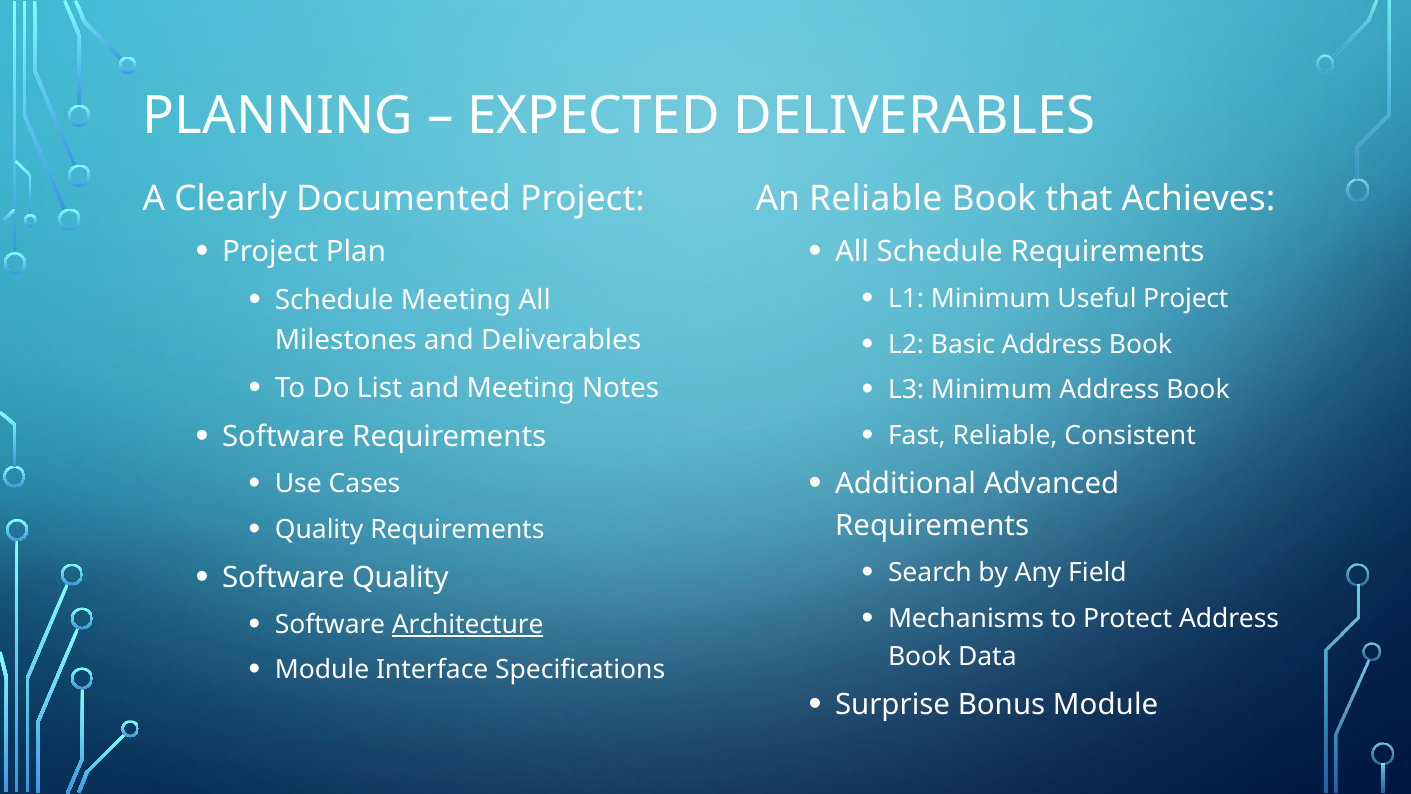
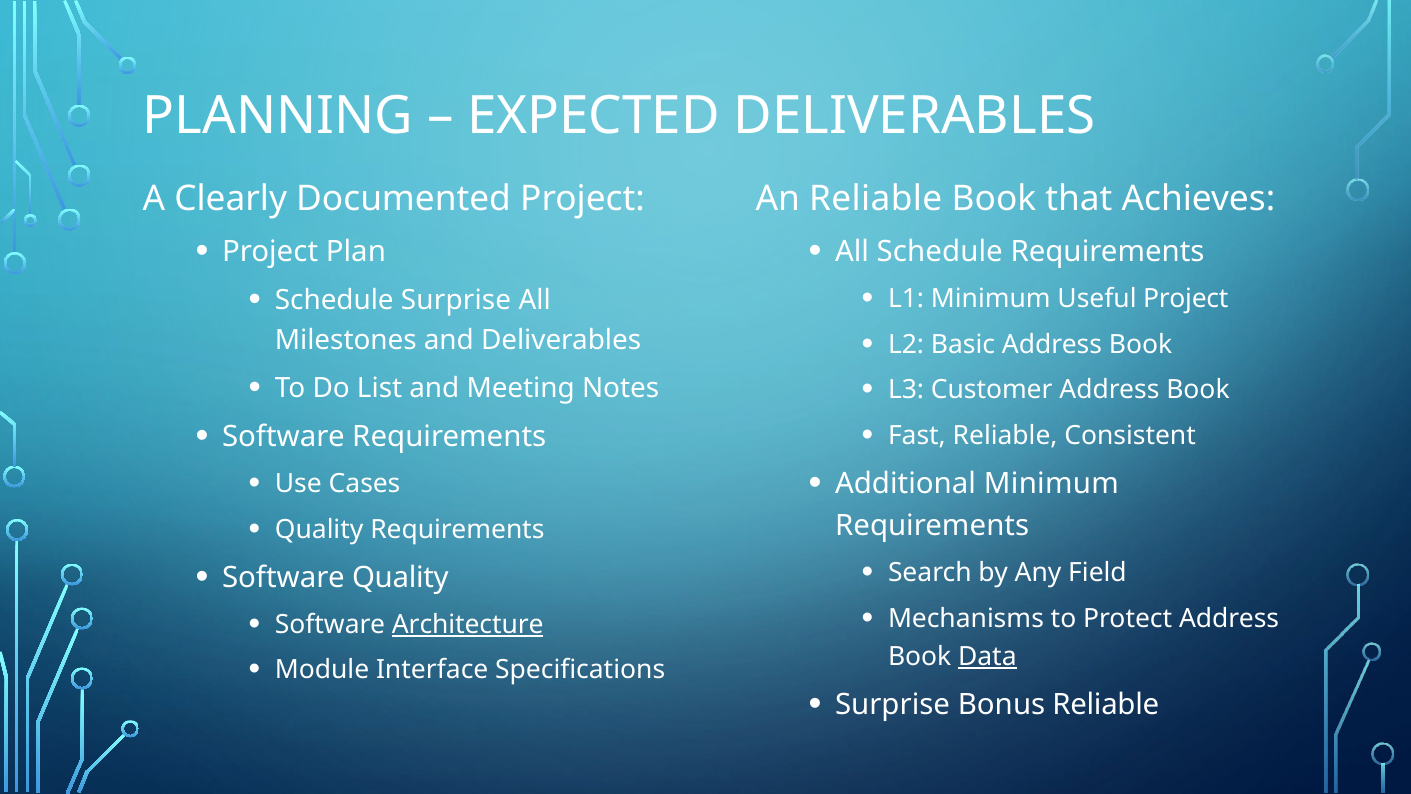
Schedule Meeting: Meeting -> Surprise (456, 300)
L3 Minimum: Minimum -> Customer (992, 390)
Additional Advanced: Advanced -> Minimum (1051, 483)
Data underline: none -> present (987, 656)
Bonus Module: Module -> Reliable (1106, 704)
